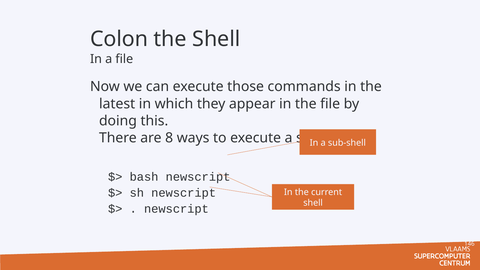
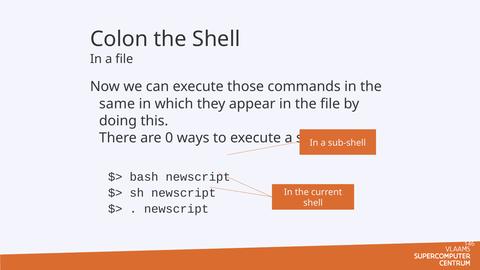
latest: latest -> same (117, 104)
8: 8 -> 0 (169, 138)
